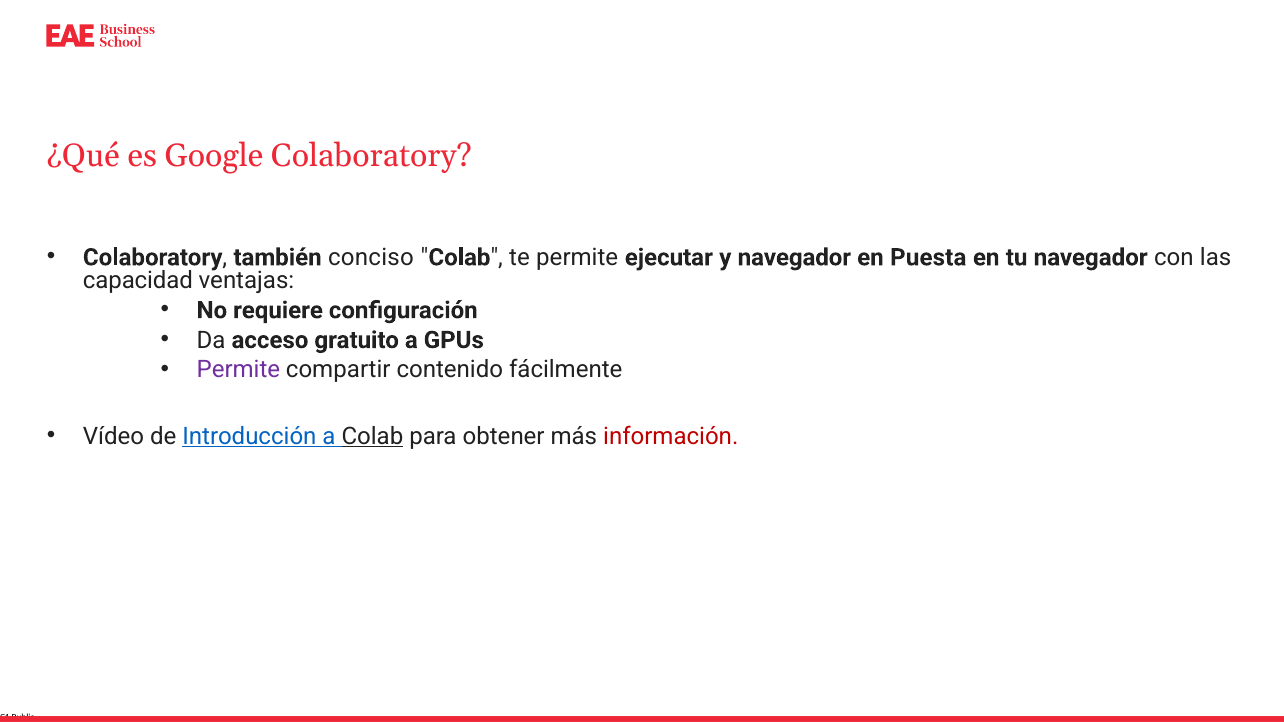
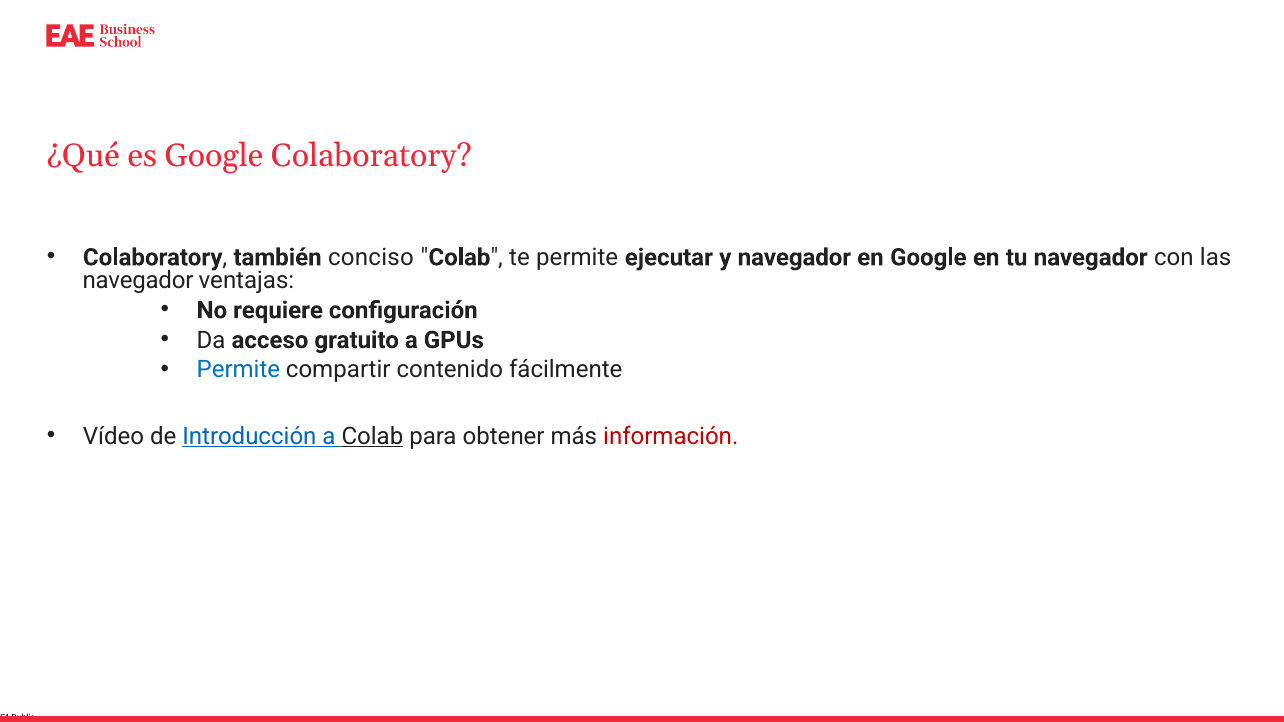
en Puesta: Puesta -> Google (928, 257)
capacidad: capacidad -> navegador (138, 281)
Permite colour: purple -> blue (238, 370)
